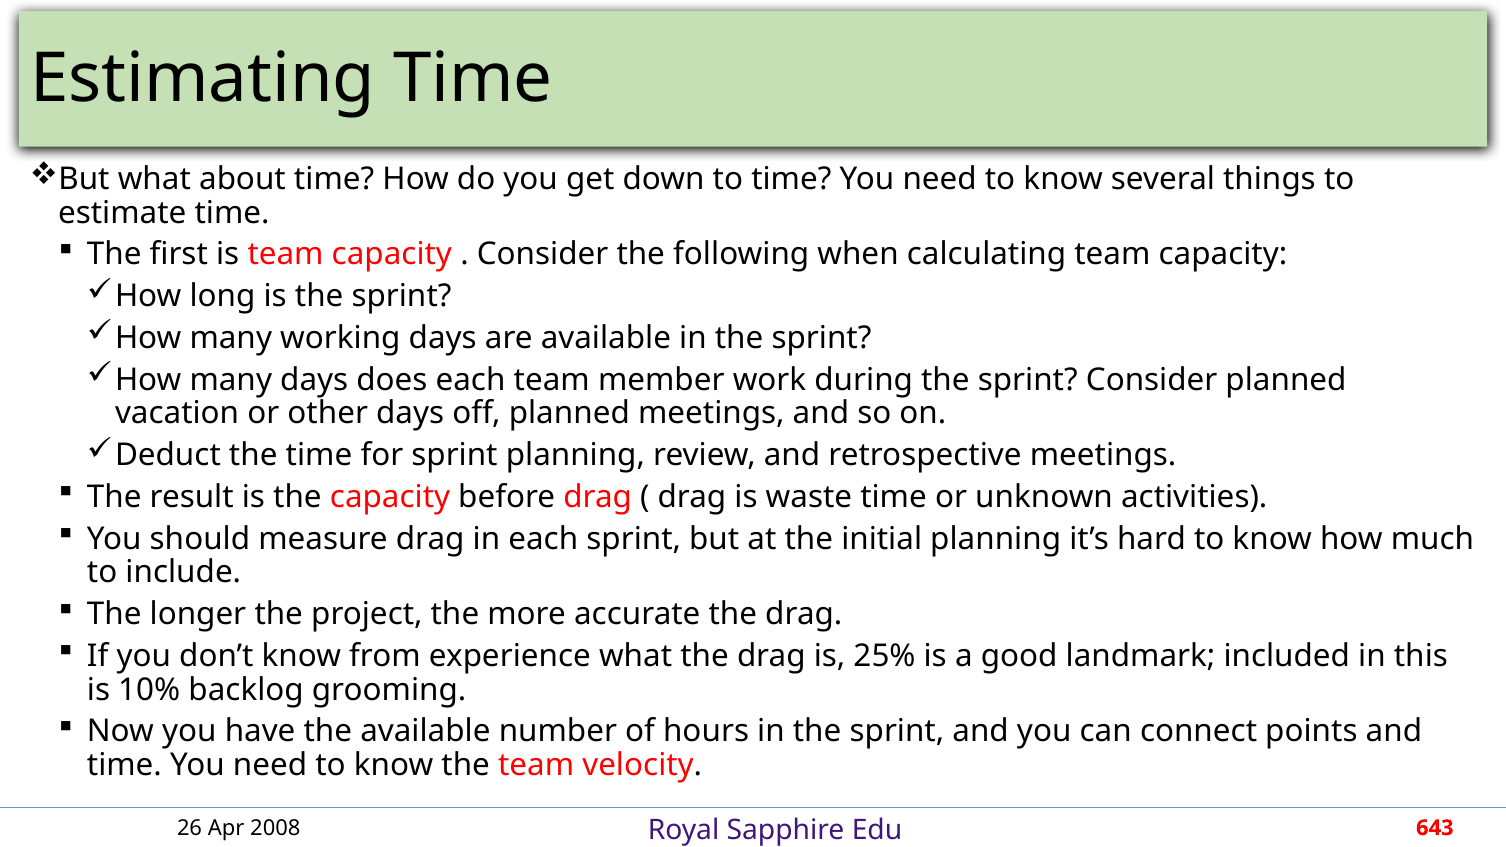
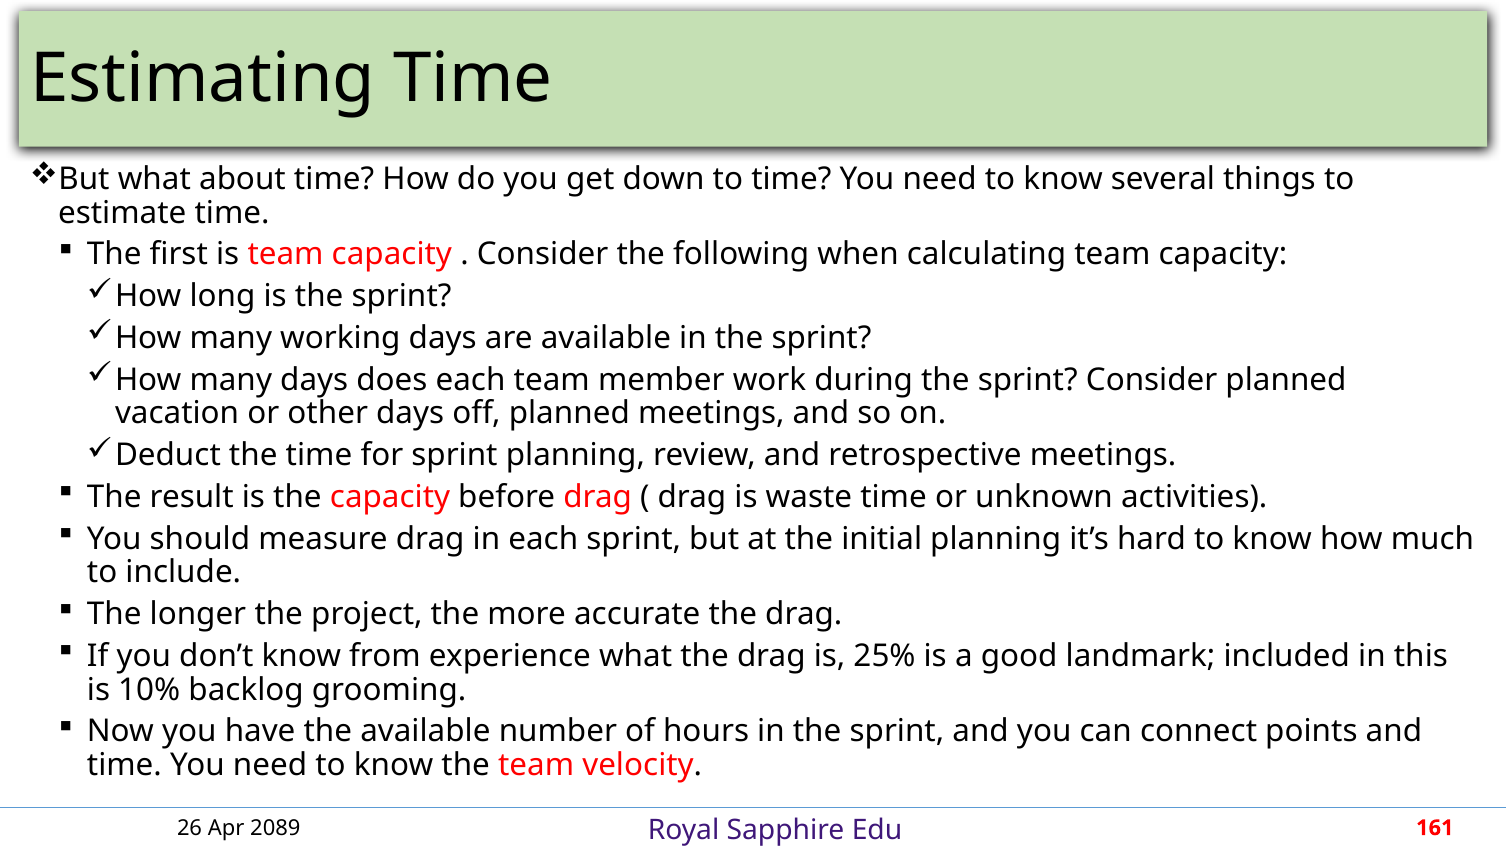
2008: 2008 -> 2089 (275, 828)
643: 643 -> 161 (1435, 828)
